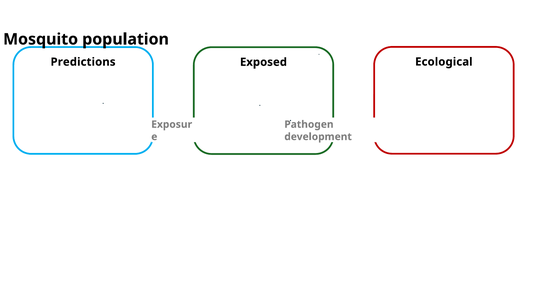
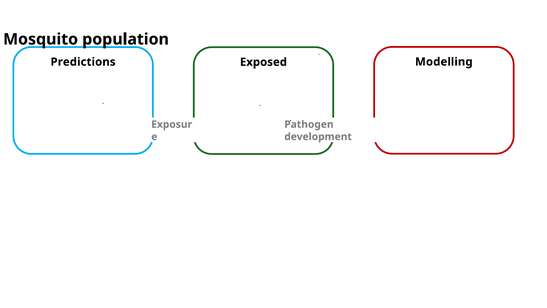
Ecological: Ecological -> Modelling (444, 62)
